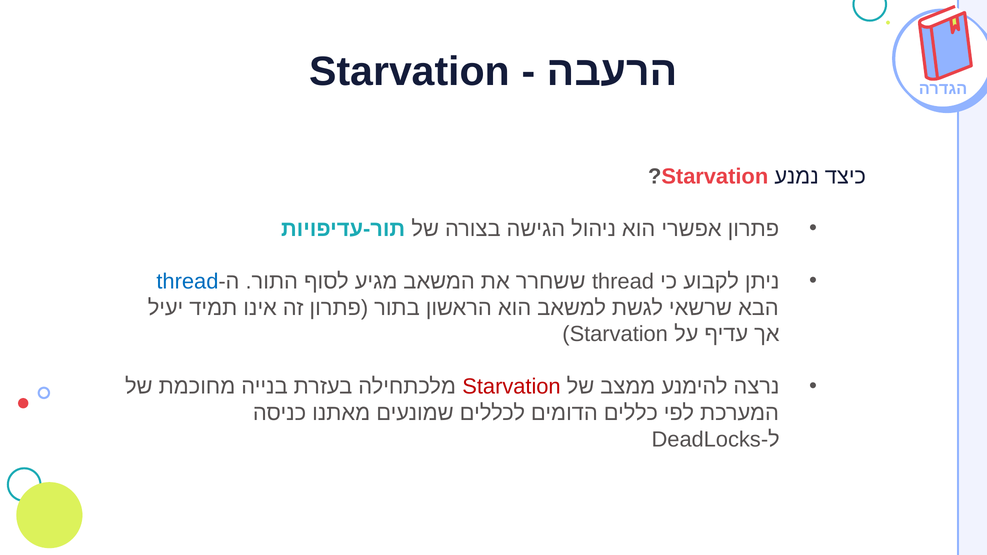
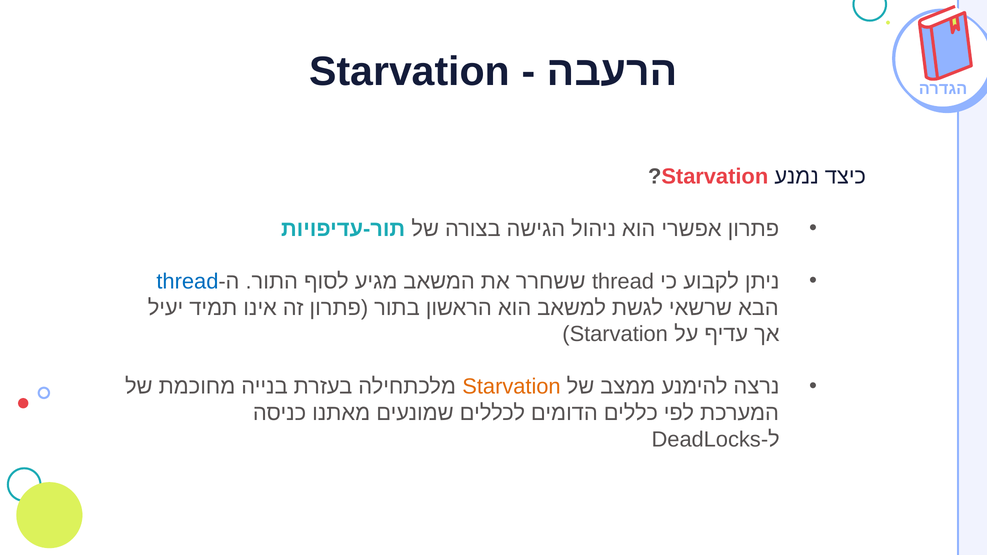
Starvation colour: red -> orange (512, 387)
